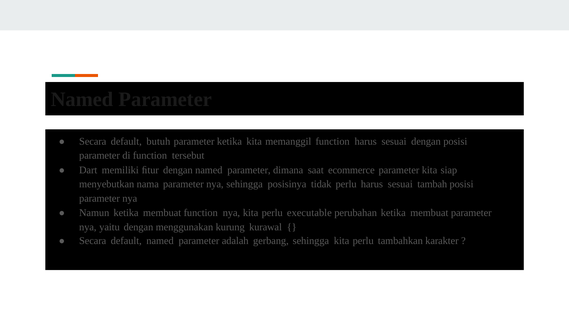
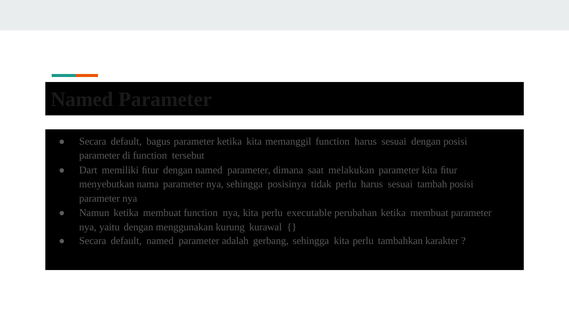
butuh: butuh -> bagus (158, 141)
ecommerce: ecommerce -> melakukan (351, 170)
kita siap: siap -> ﬁtur (449, 170)
